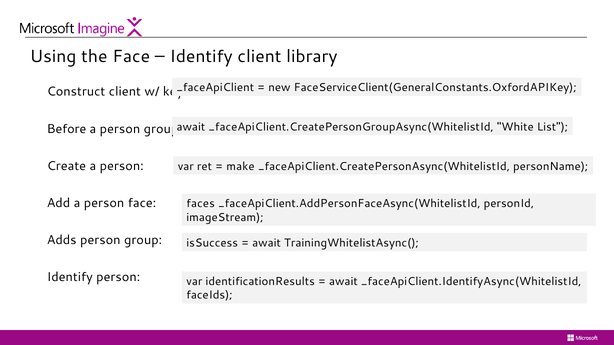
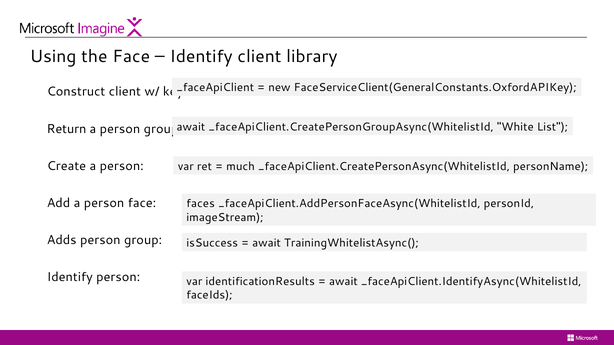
Before: Before -> Return (66, 129)
make: make -> much (241, 166)
